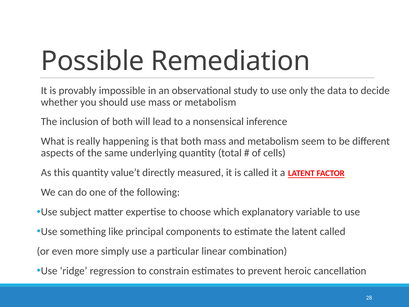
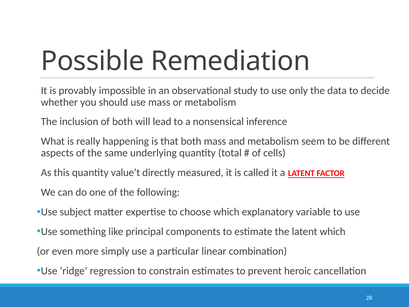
latent called: called -> which (333, 231)
